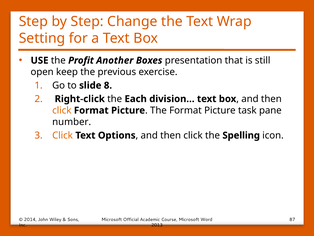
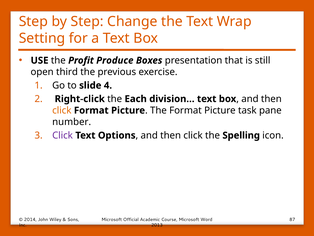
Another: Another -> Produce (115, 60)
keep: keep -> third (67, 72)
8: 8 -> 4 (108, 85)
Click colour: orange -> purple (63, 135)
